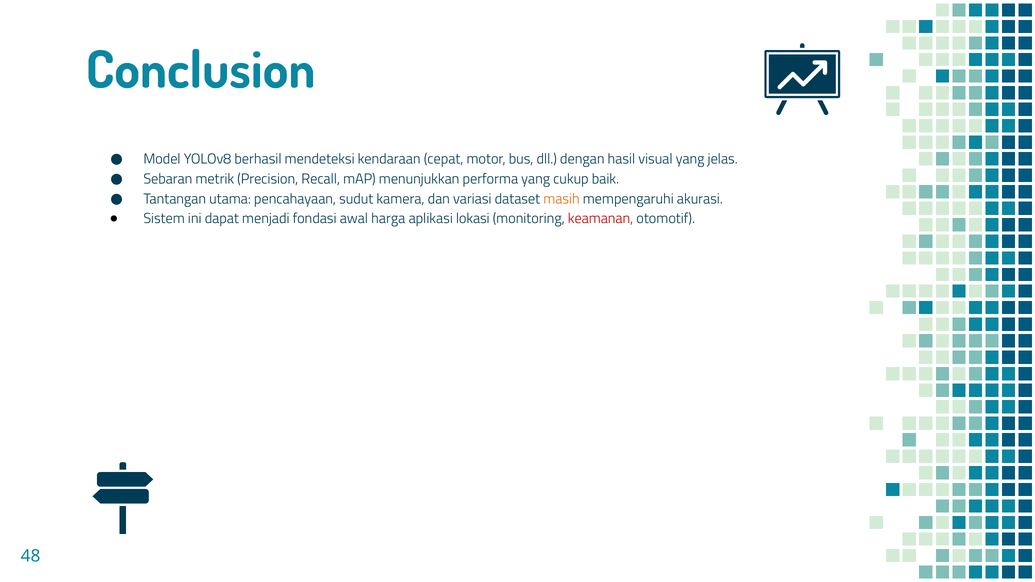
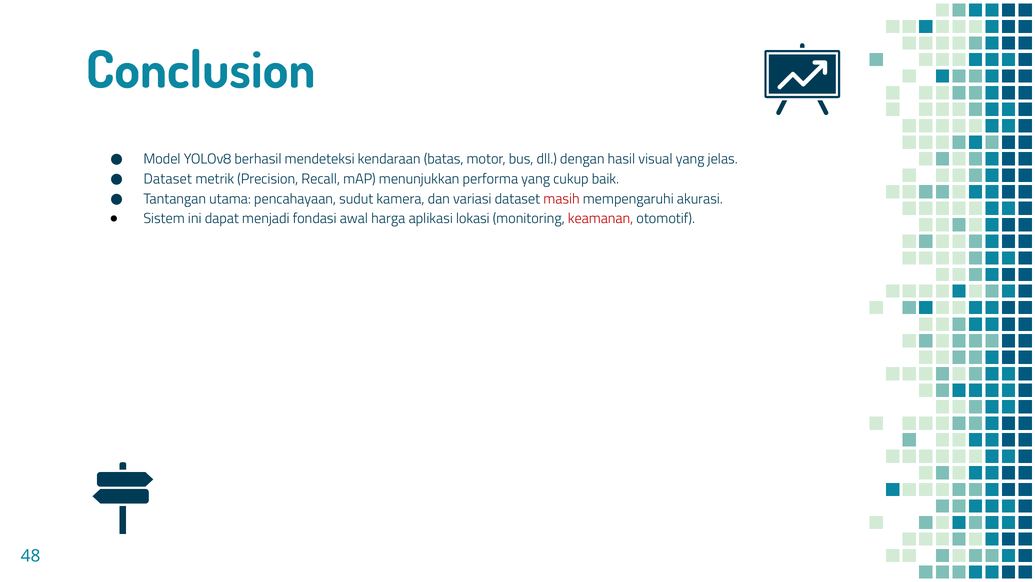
cepat: cepat -> batas (444, 159)
Sebaran: Sebaran -> Dataset (168, 179)
masih colour: orange -> red (562, 199)
